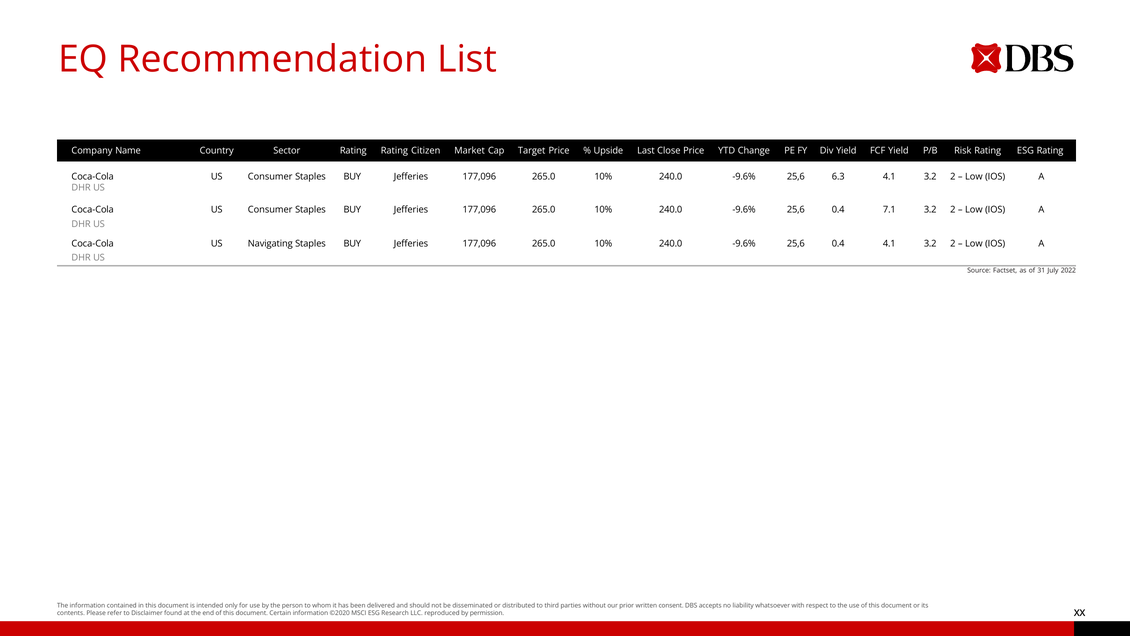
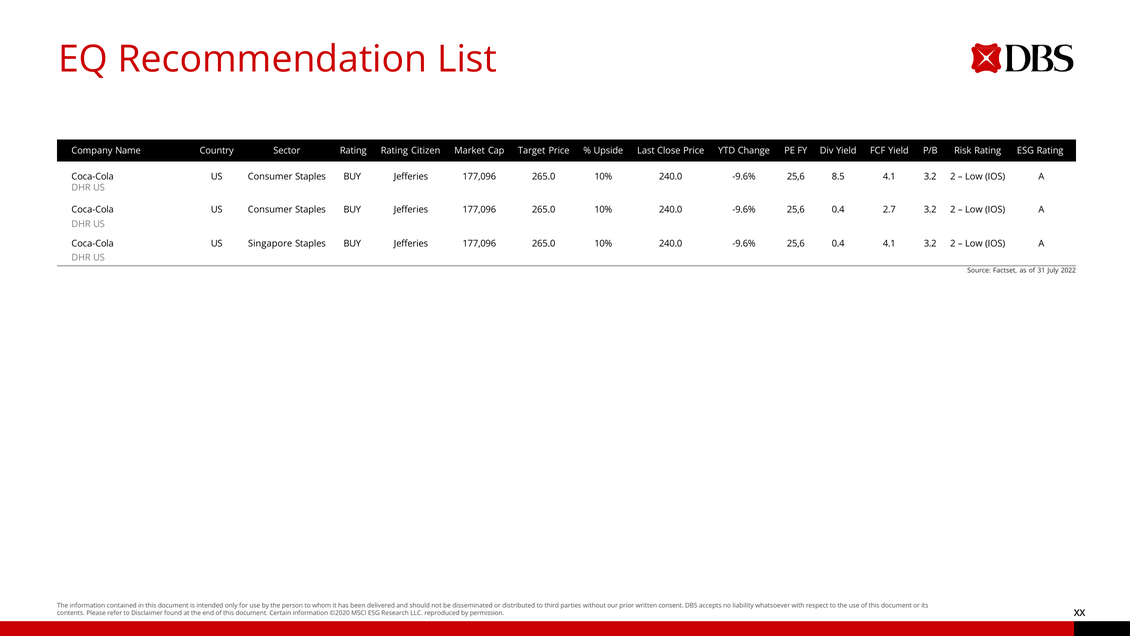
6.3: 6.3 -> 8.5 (838, 177)
7.1: 7.1 -> 2.7 (889, 210)
Navigating: Navigating -> Singapore (270, 243)
